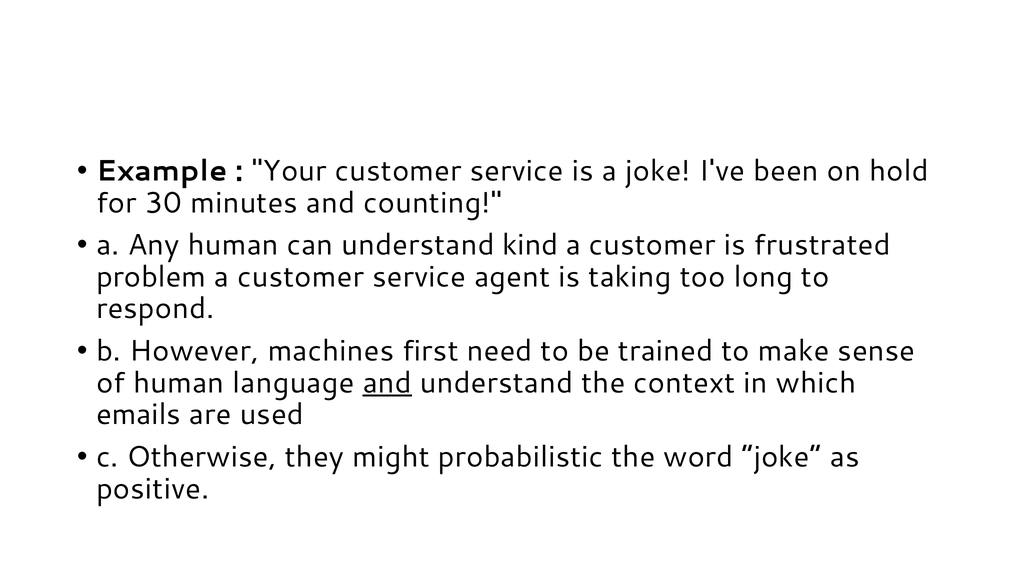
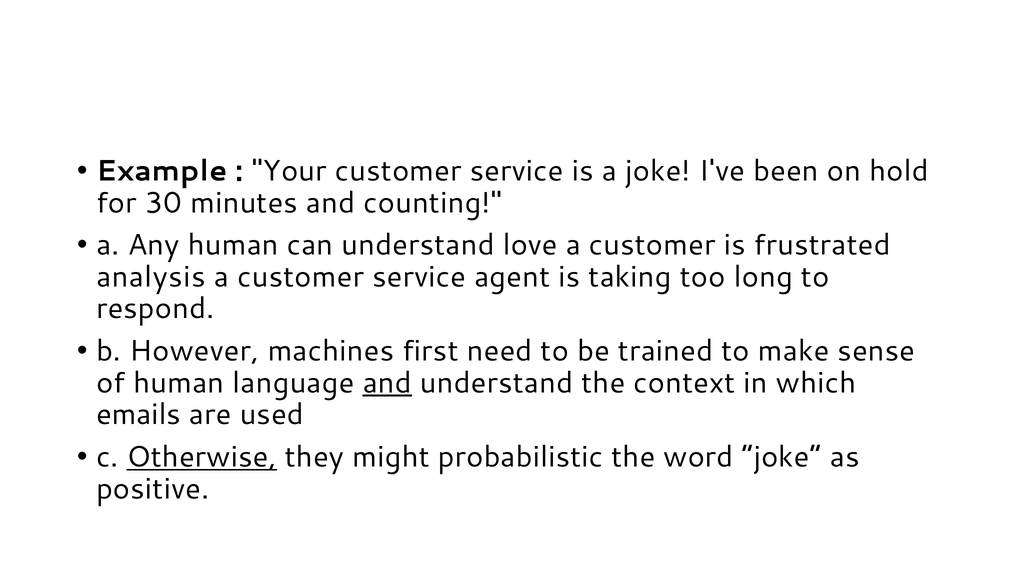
kind: kind -> love (530, 245)
problem: problem -> analysis (151, 277)
Otherwise underline: none -> present (202, 457)
